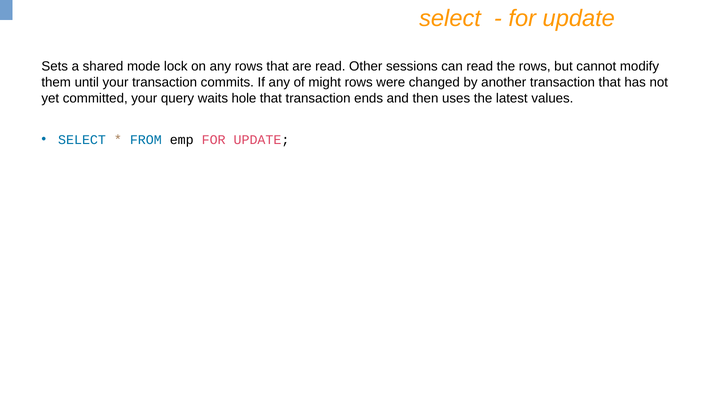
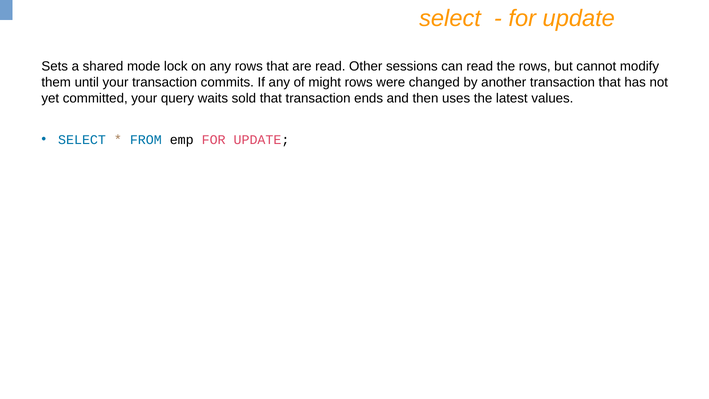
hole: hole -> sold (244, 98)
